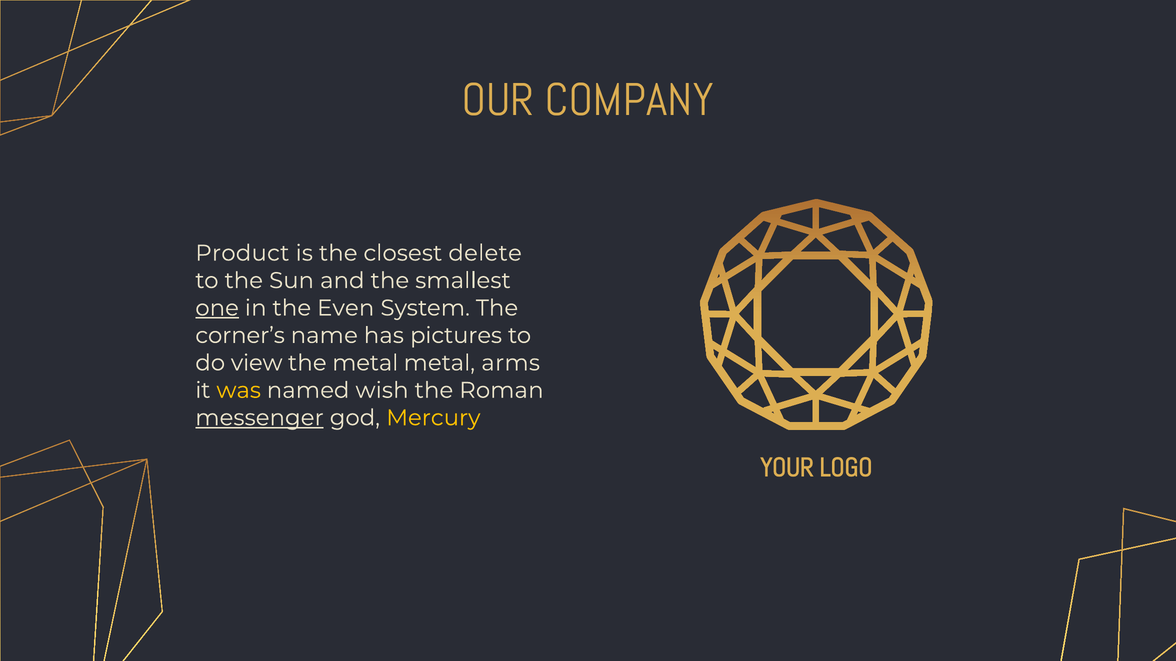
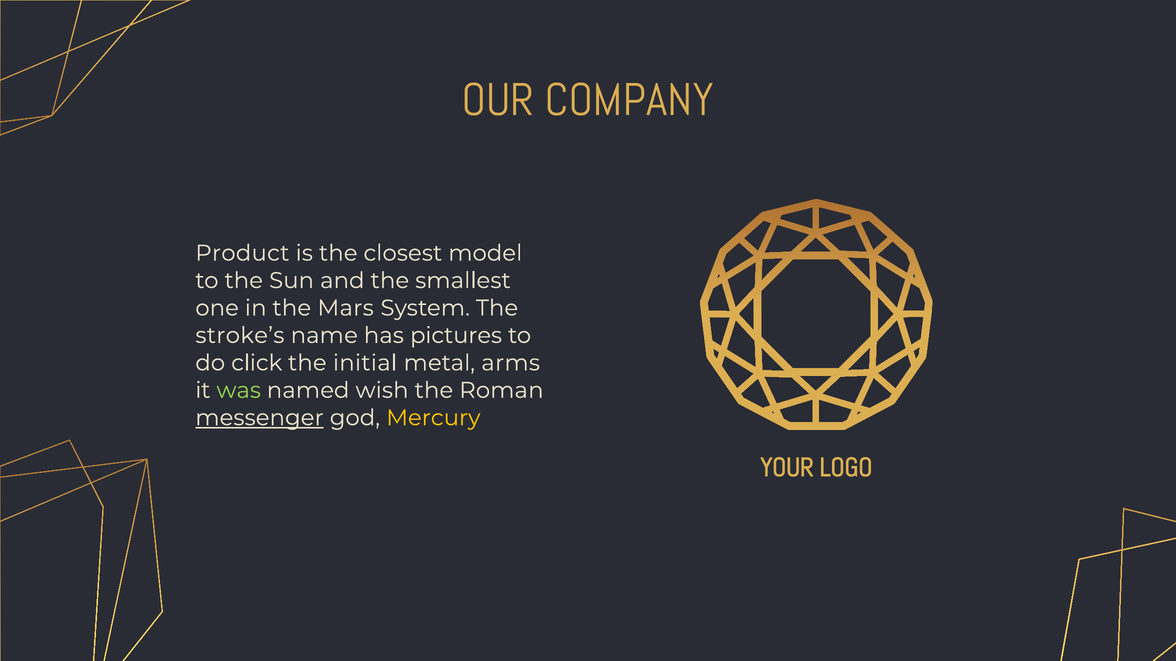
delete: delete -> model (485, 253)
one underline: present -> none (217, 308)
Even: Even -> Mars (346, 308)
corner’s: corner’s -> stroke’s (240, 336)
view: view -> click (257, 363)
the metal: metal -> initial (365, 363)
was colour: yellow -> light green (239, 391)
